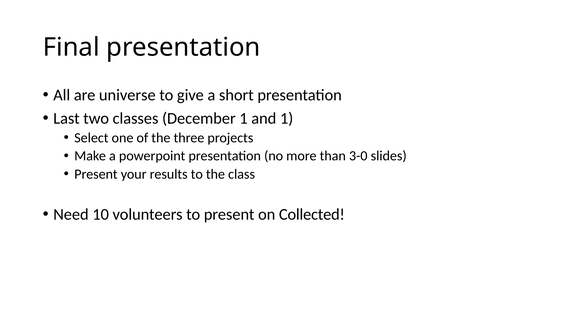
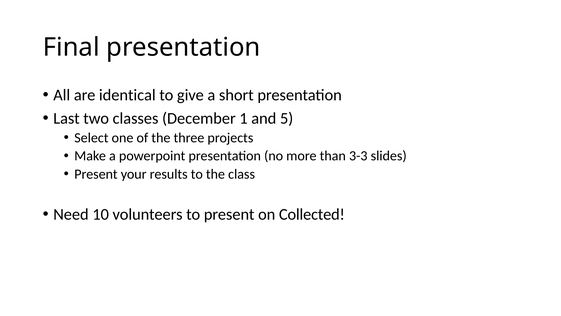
universe: universe -> identical (127, 95)
and 1: 1 -> 5 (287, 118)
3-0: 3-0 -> 3-3 (358, 156)
